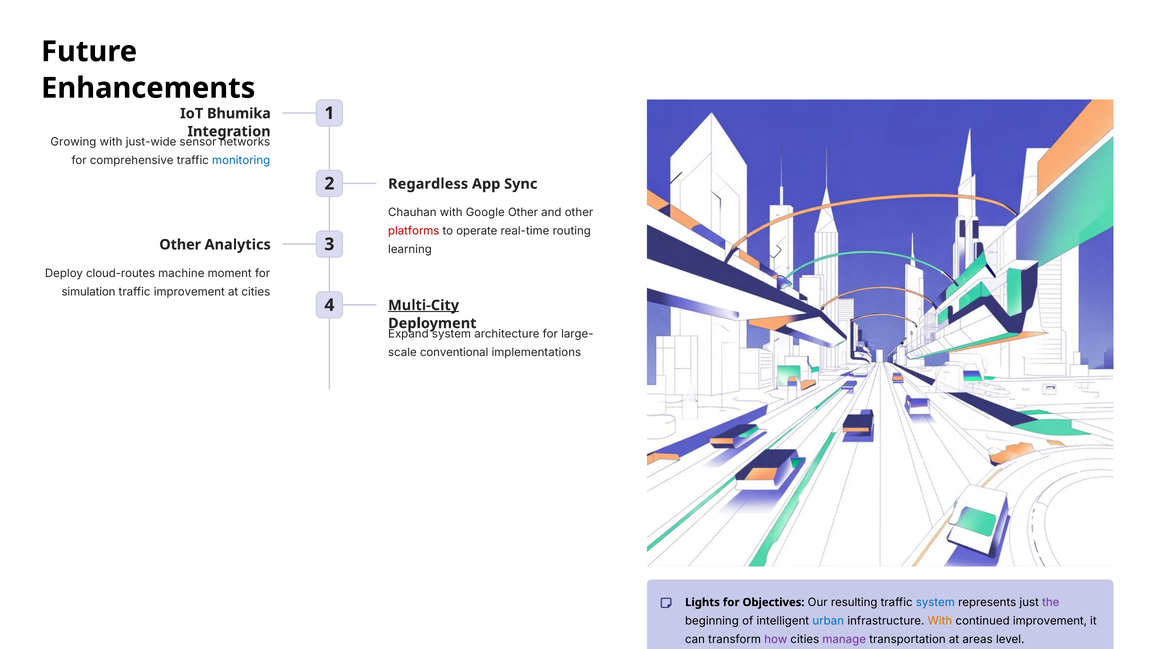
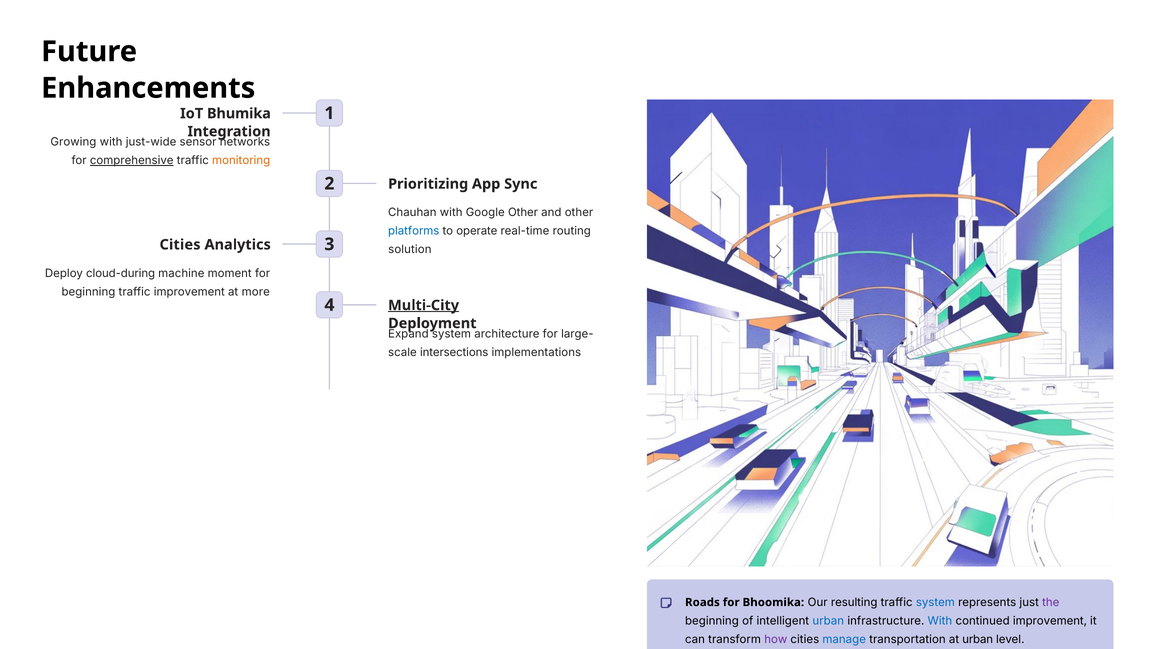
comprehensive underline: none -> present (132, 161)
monitoring colour: blue -> orange (241, 161)
Regardless: Regardless -> Prioritizing (428, 184)
platforms colour: red -> blue (414, 231)
Other: Other -> Cities (180, 245)
learning: learning -> solution (410, 250)
cloud-routes: cloud-routes -> cloud-during (121, 273)
simulation: simulation -> beginning (88, 292)
at cities: cities -> more (256, 292)
conventional: conventional -> intersections (454, 353)
Lights: Lights -> Roads (702, 602)
Objectives: Objectives -> Bhoomika (773, 602)
With colour: orange -> blue (940, 621)
manage colour: purple -> blue (844, 640)
at areas: areas -> urban (978, 640)
